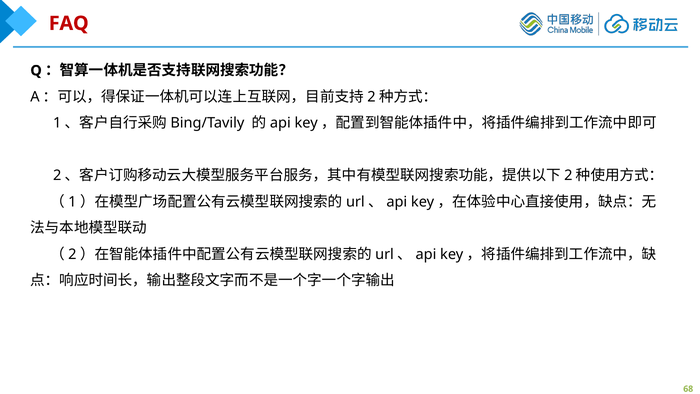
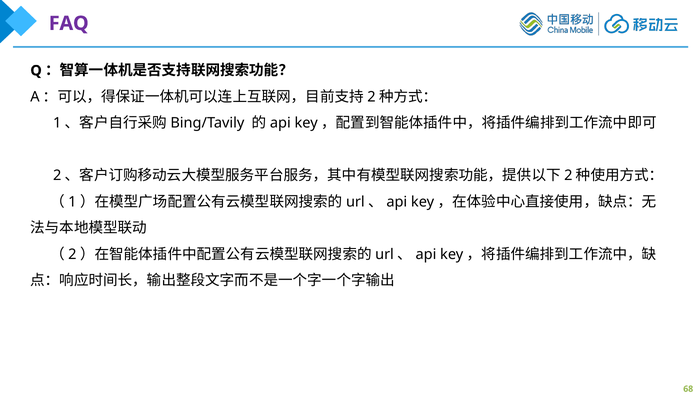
FAQ colour: red -> purple (69, 23)
